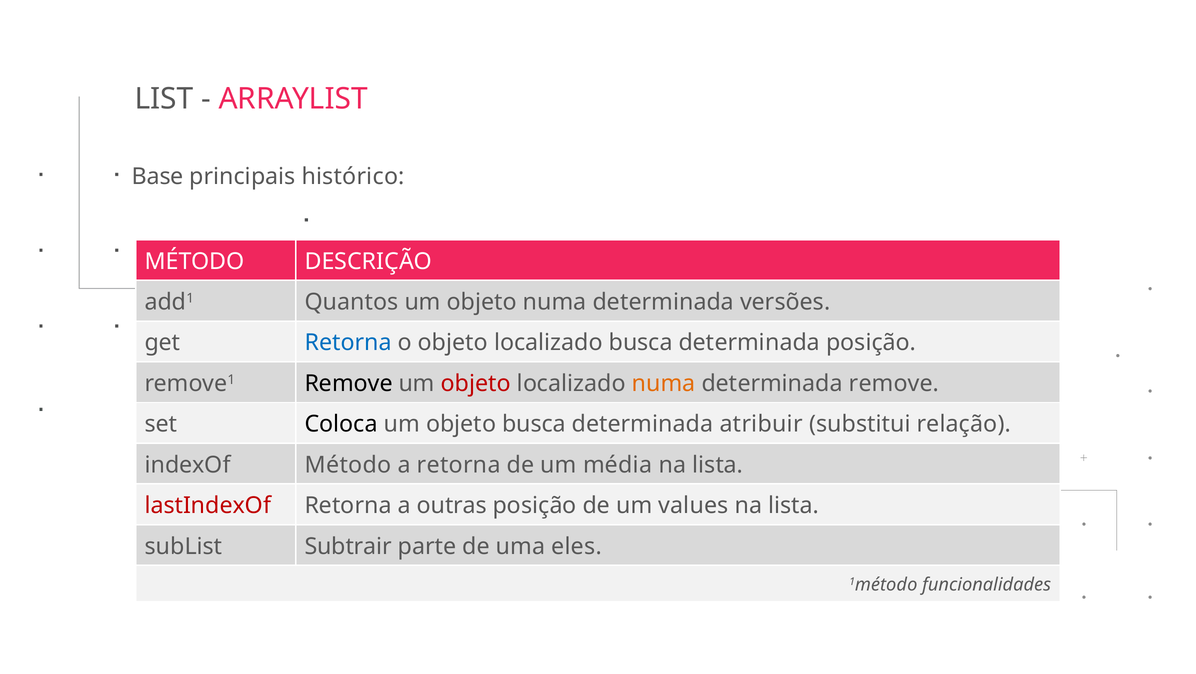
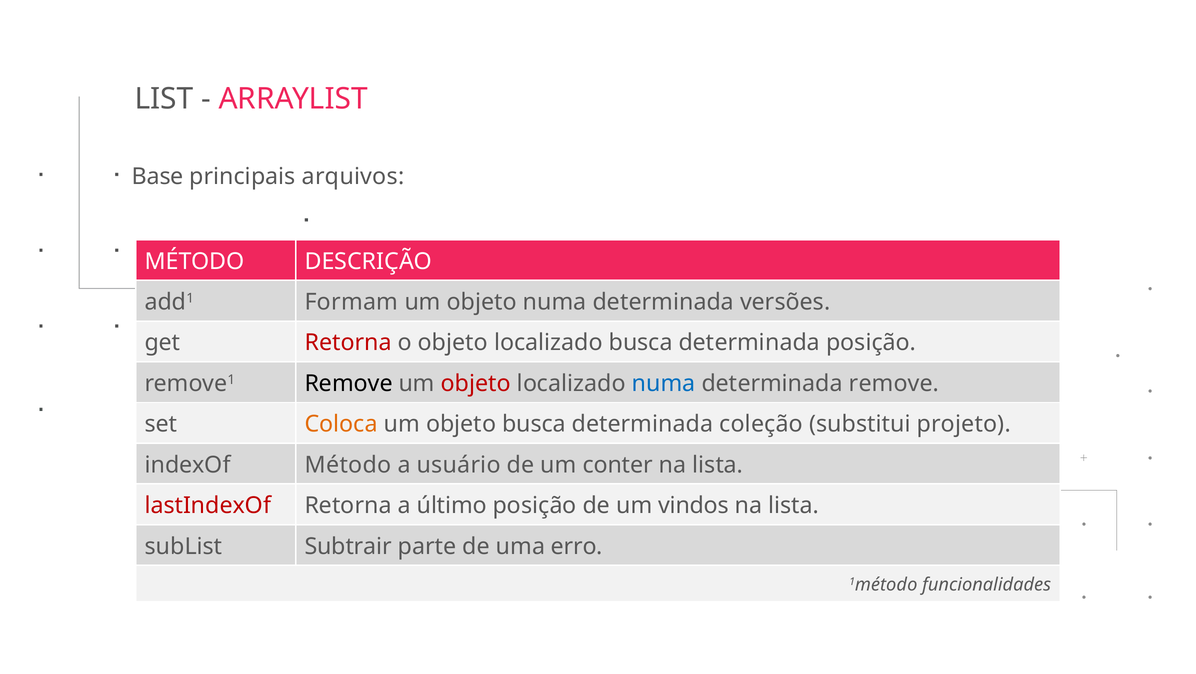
histórico: histórico -> arquivos (353, 176)
Quantos: Quantos -> Formam (351, 302)
Retorna colour: blue -> red (348, 342)
numa colour: orange -> blue (664, 383)
Coloca colour: black -> orange (341, 424)
atribuir: atribuir -> coleção (761, 424)
relação: relação -> projeto (964, 424)
a retorna: retorna -> usuário (459, 465)
média: média -> conter (618, 465)
outras: outras -> último (452, 505)
values: values -> vindos (694, 505)
eles: eles -> erro (577, 546)
